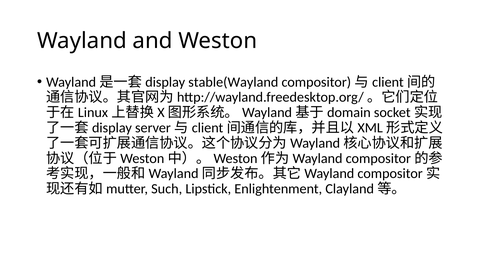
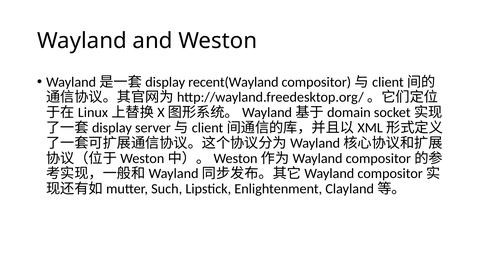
stable(Wayland: stable(Wayland -> recent(Wayland (233, 82)
